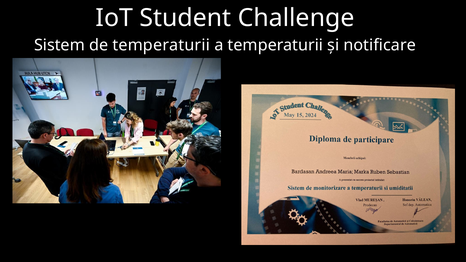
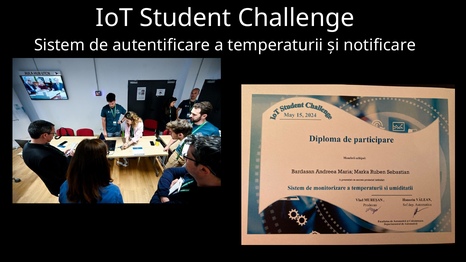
de temperaturii: temperaturii -> autentificare (161, 45)
